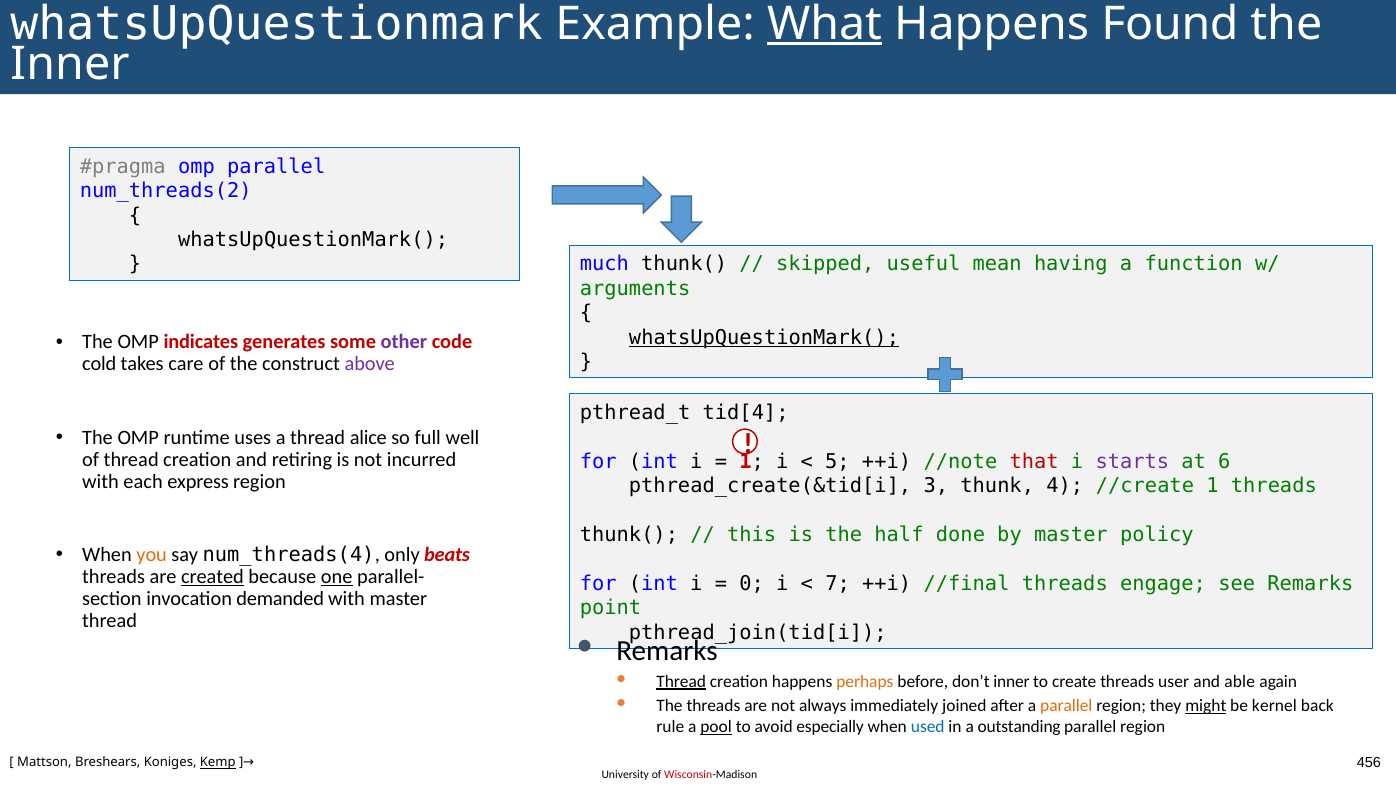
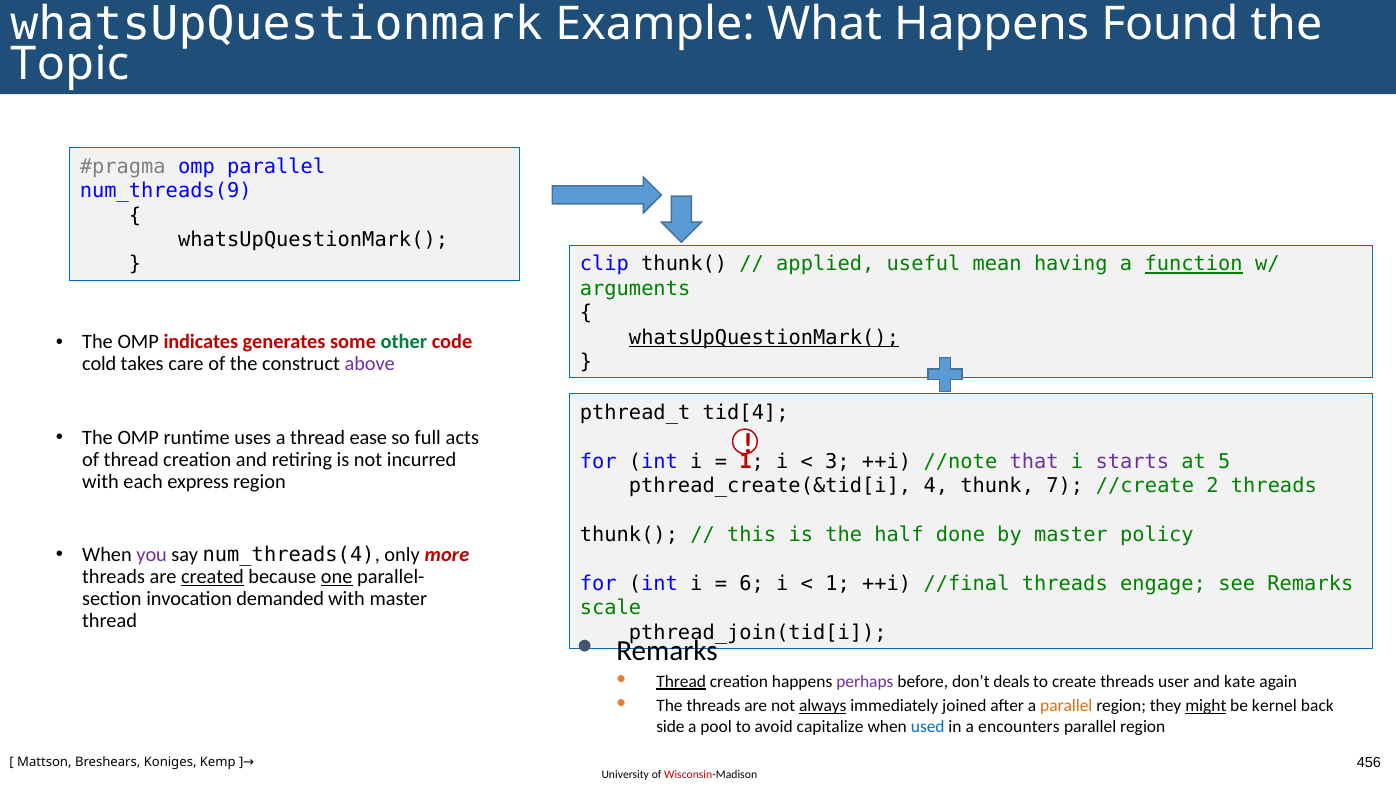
What underline: present -> none (825, 24)
Inner: Inner -> Topic (70, 64)
num_threads(2: num_threads(2 -> num_threads(9 (166, 191)
much: much -> clip (604, 264)
skipped: skipped -> applied (825, 264)
function underline: none -> present (1194, 264)
other colour: purple -> green (404, 342)
alice: alice -> ease (368, 437)
well: well -> acts (462, 437)
5: 5 -> 3 (837, 462)
that colour: red -> purple (1034, 462)
6: 6 -> 5 (1224, 462)
3: 3 -> 4 (936, 486)
4: 4 -> 7 (1065, 486)
//create 1: 1 -> 2 (1212, 486)
you colour: orange -> purple (152, 555)
beats: beats -> more (447, 555)
0: 0 -> 6 (752, 584)
7: 7 -> 1 (838, 584)
point: point -> scale (611, 608)
perhaps colour: orange -> purple (865, 682)
don’t inner: inner -> deals (1012, 682)
able: able -> kate (1240, 682)
always underline: none -> present (823, 706)
rule: rule -> side (670, 727)
pool underline: present -> none (716, 727)
especially: especially -> capitalize (830, 727)
outstanding: outstanding -> encounters (1019, 727)
Kemp underline: present -> none (218, 763)
